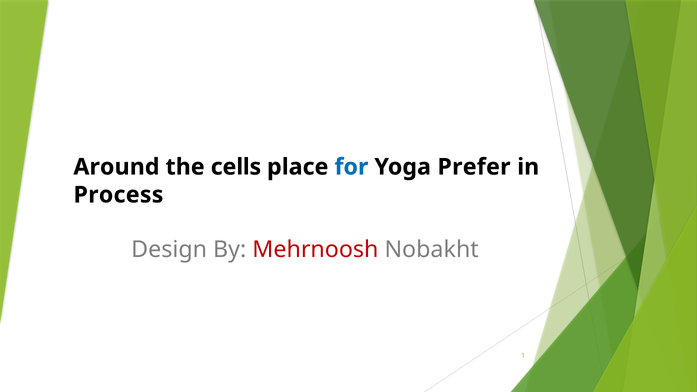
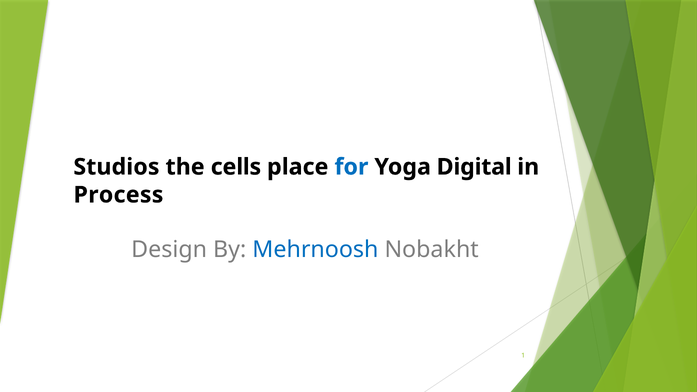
Around: Around -> Studios (116, 167)
Prefer: Prefer -> Digital (474, 167)
Mehrnoosh colour: red -> blue (315, 250)
